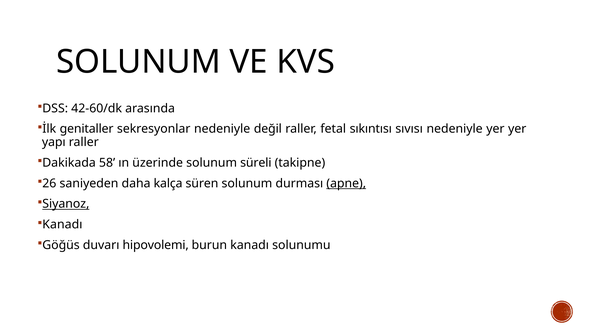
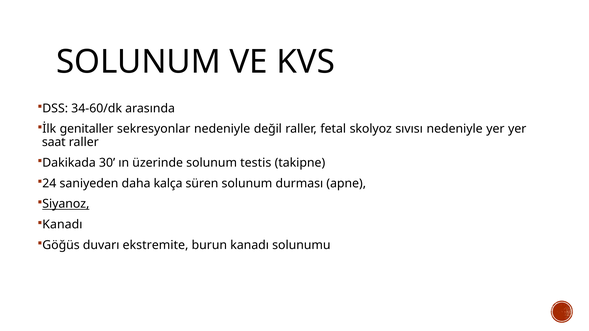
42-60/dk: 42-60/dk -> 34-60/dk (97, 108)
sıkıntısı: sıkıntısı -> skolyoz (371, 129)
yapı: yapı -> saat (54, 142)
58: 58 -> 30 (107, 163)
süreli: süreli -> testis (256, 163)
26: 26 -> 24 (49, 184)
apne underline: present -> none (346, 184)
hipovolemi: hipovolemi -> ekstremite (156, 245)
